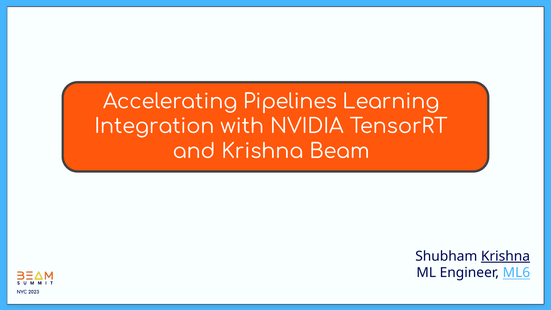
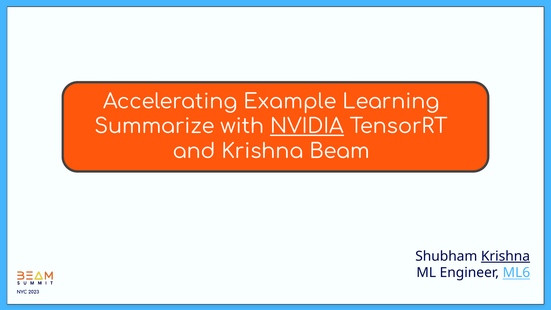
Pipelines: Pipelines -> Example (290, 102)
Integration: Integration -> Summarize (155, 126)
NVIDIA underline: none -> present (307, 126)
